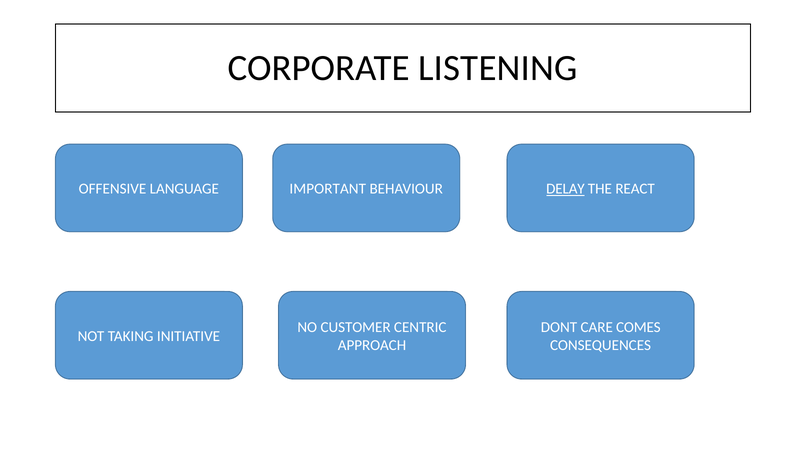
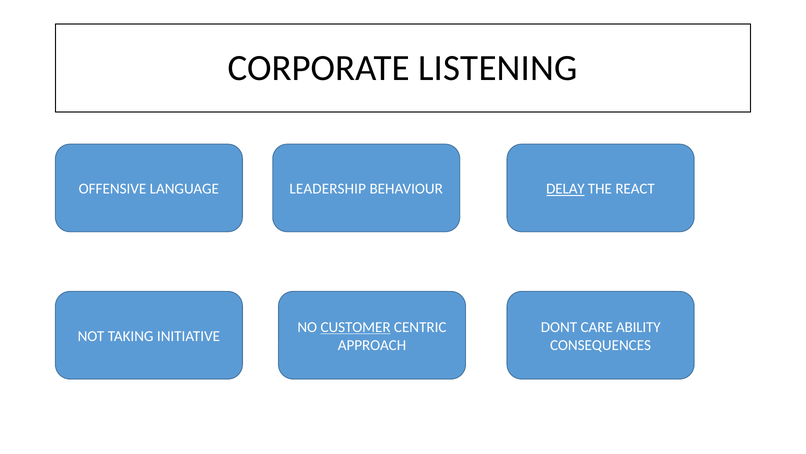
IMPORTANT: IMPORTANT -> LEADERSHIP (328, 189)
CUSTOMER underline: none -> present (356, 327)
COMES: COMES -> ABILITY (638, 327)
